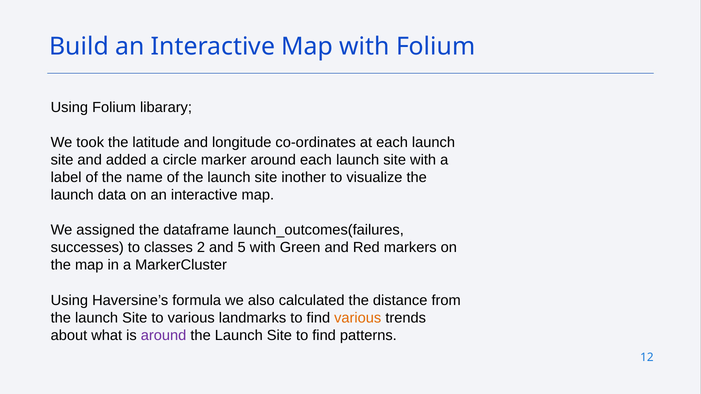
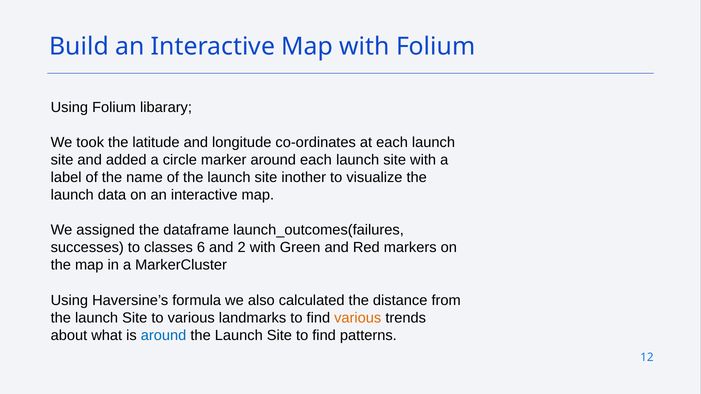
2: 2 -> 6 (201, 248)
5: 5 -> 2 (242, 248)
around colour: purple -> blue (164, 336)
